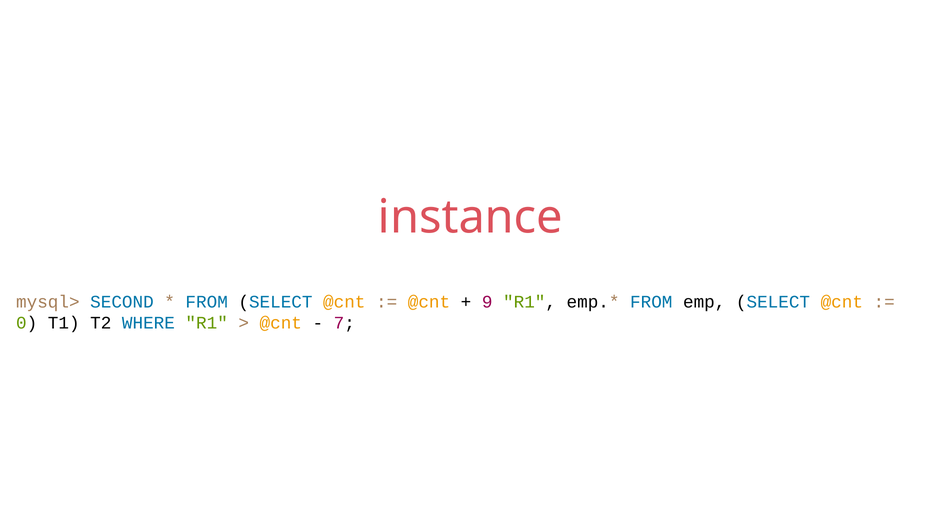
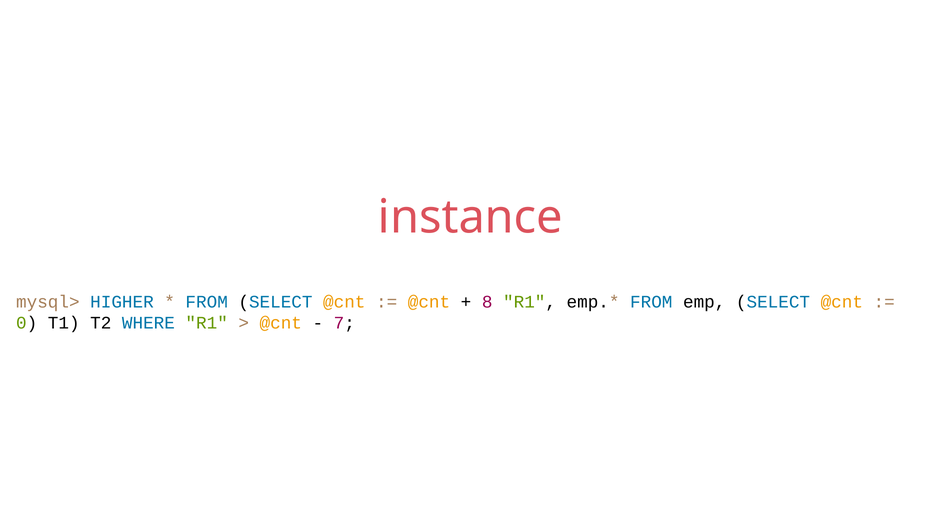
SECOND: SECOND -> HIGHER (122, 302)
9: 9 -> 8 (487, 302)
